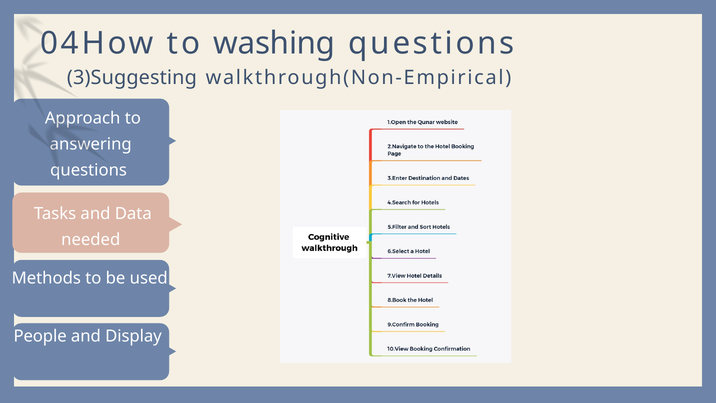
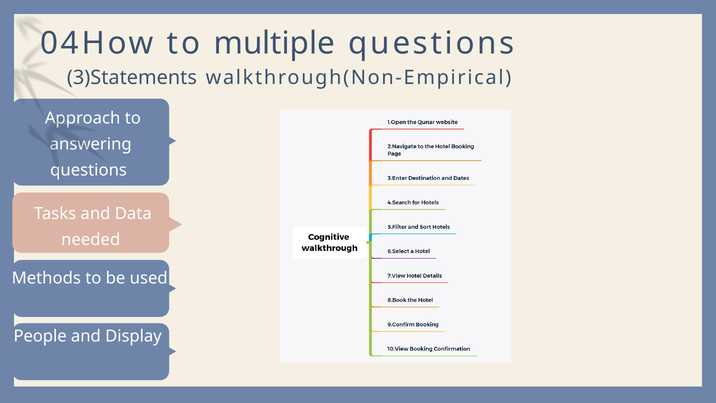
washing: washing -> multiple (274, 43)
3)Suggesting: 3)Suggesting -> 3)Statements (132, 78)
